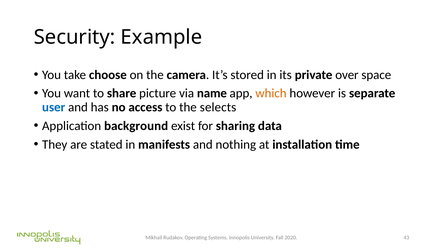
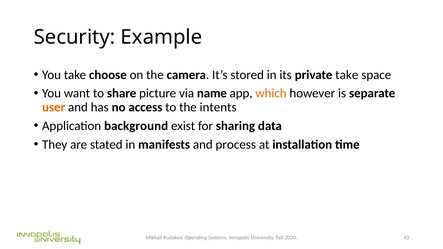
private over: over -> take (347, 75)
user colour: blue -> orange (54, 107)
selects: selects -> intents (218, 107)
nothing: nothing -> process (236, 145)
